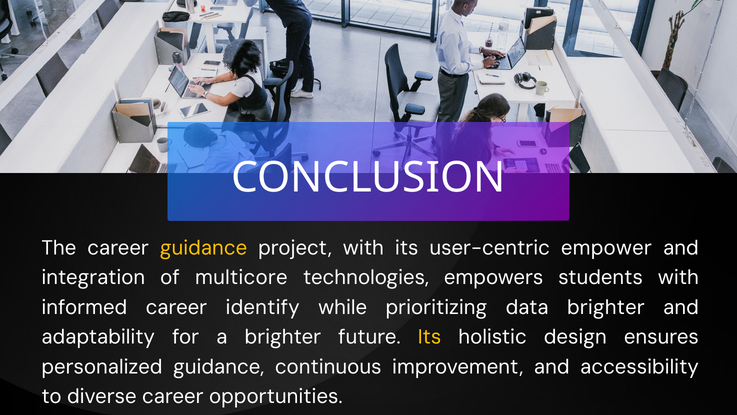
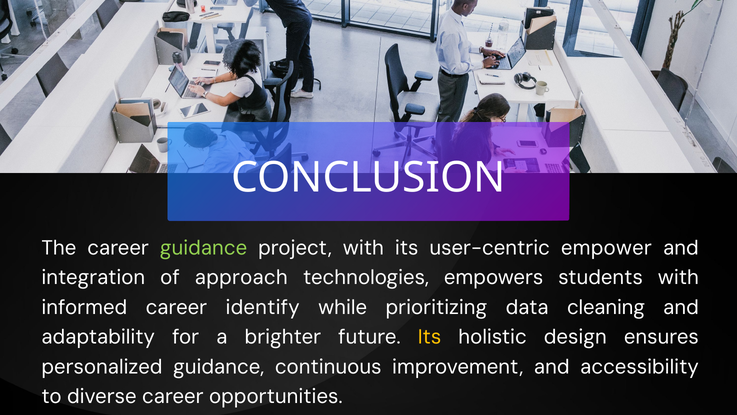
guidance colour: yellow -> light green (204, 248)
multicore: multicore -> approach (241, 277)
data brighter: brighter -> cleaning (606, 307)
